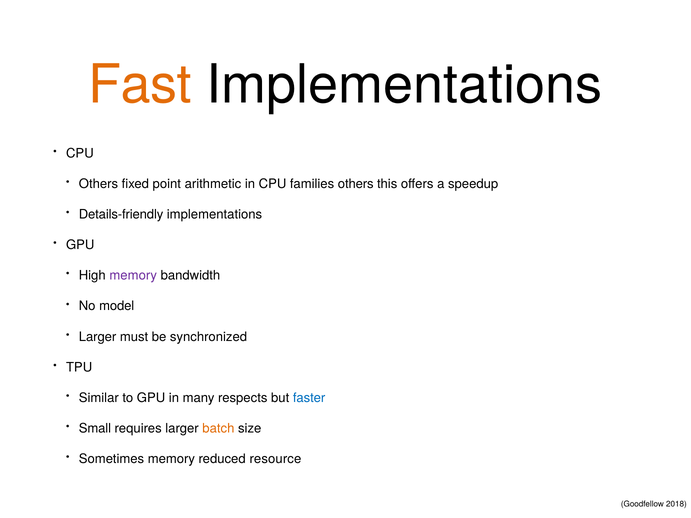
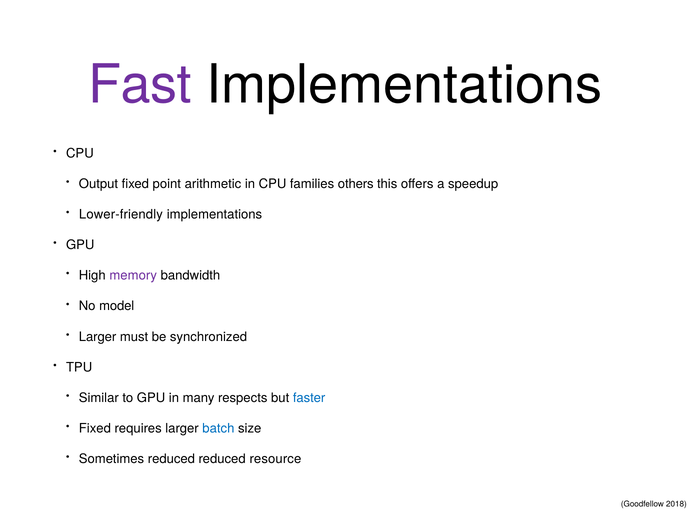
Fast colour: orange -> purple (140, 85)
Others: Others -> Output (98, 184)
Details-friendly: Details-friendly -> Lower-friendly (121, 215)
Small: Small -> Fixed (95, 429)
batch colour: orange -> blue (218, 429)
Sometimes memory: memory -> reduced (171, 459)
